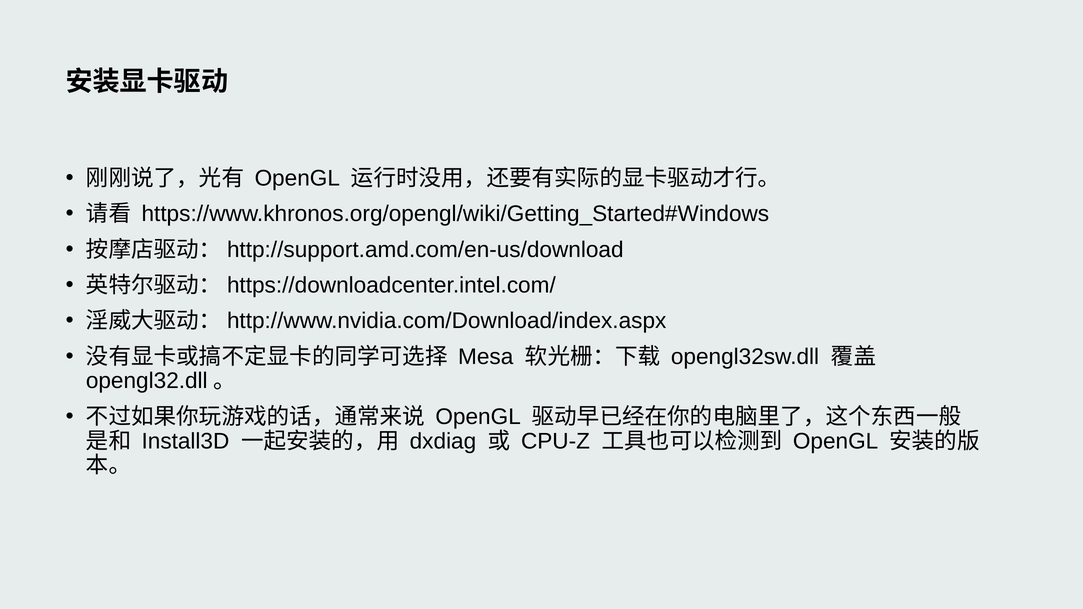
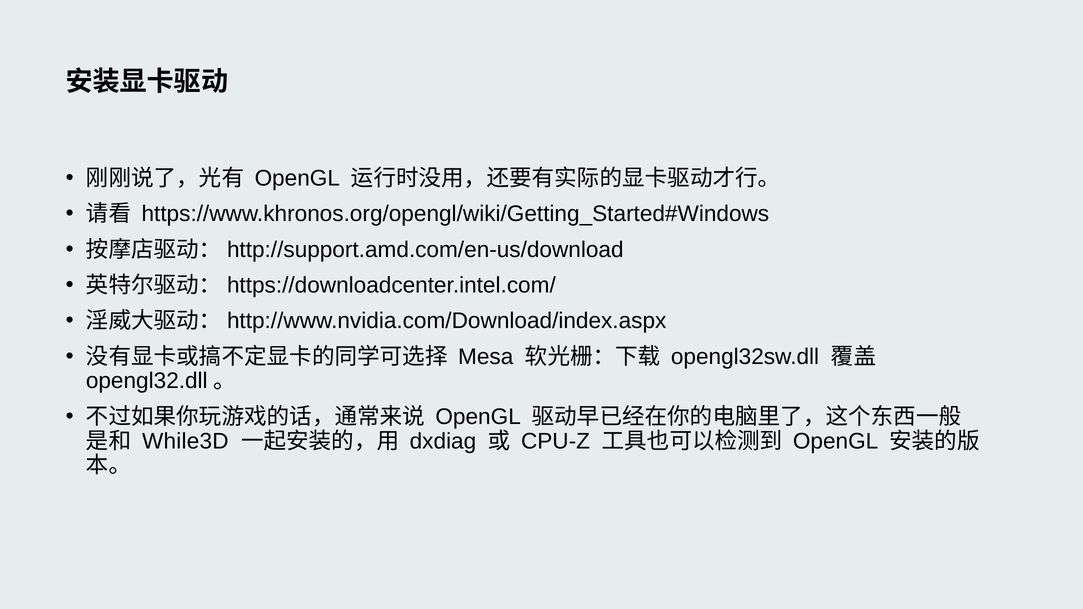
Install3D: Install3D -> While3D (185, 441)
